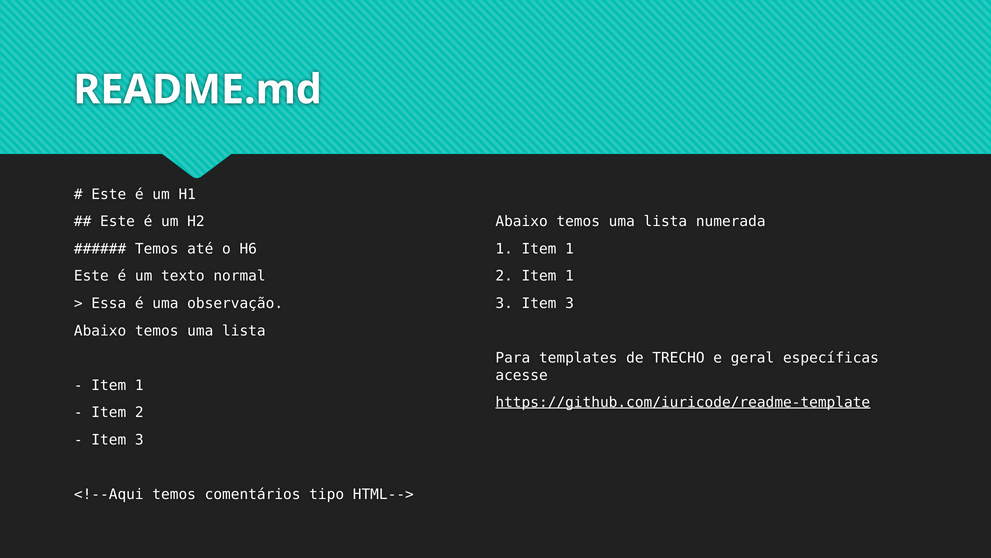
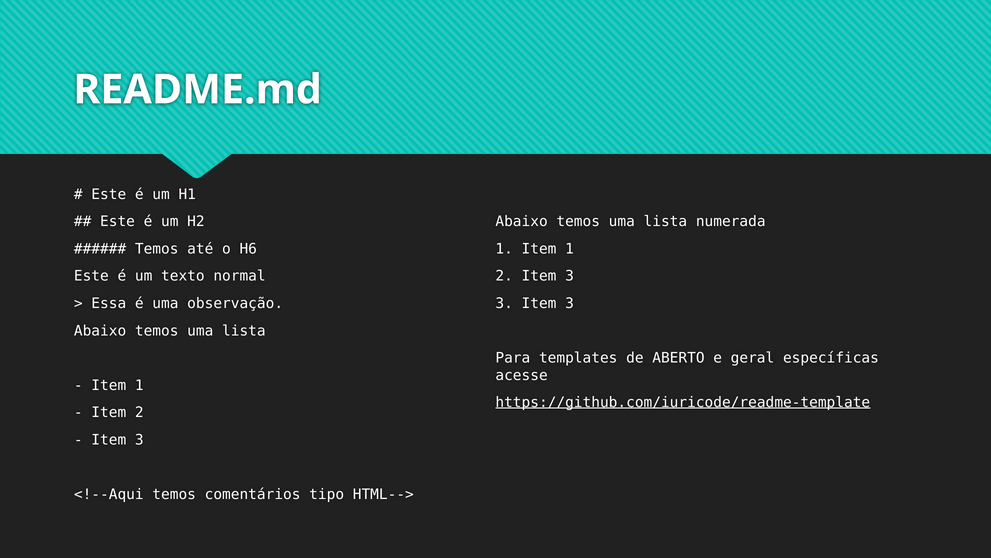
2 Item 1: 1 -> 3 (569, 276)
TRECHO: TRECHO -> ABERTO (678, 358)
